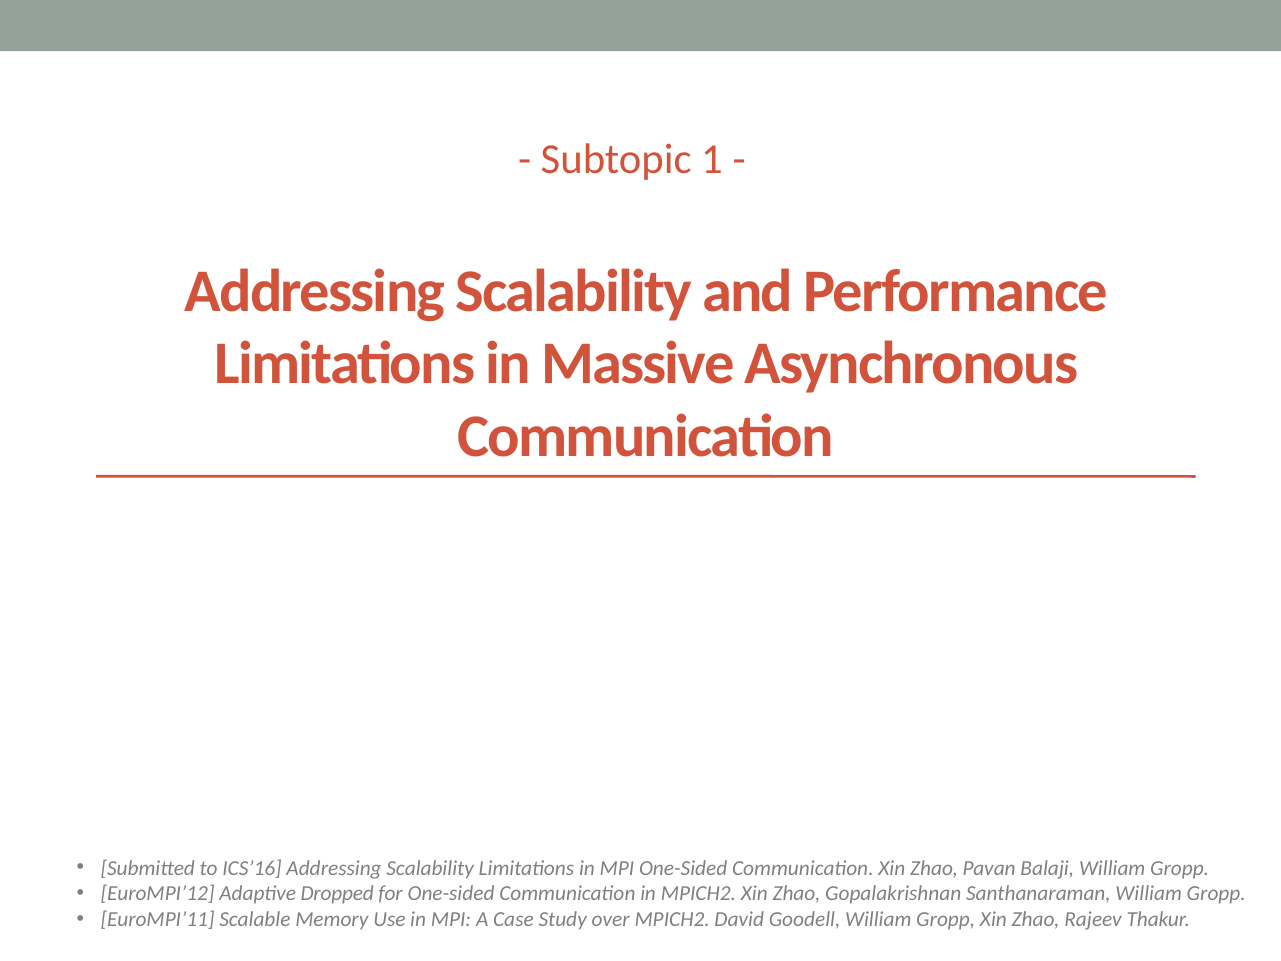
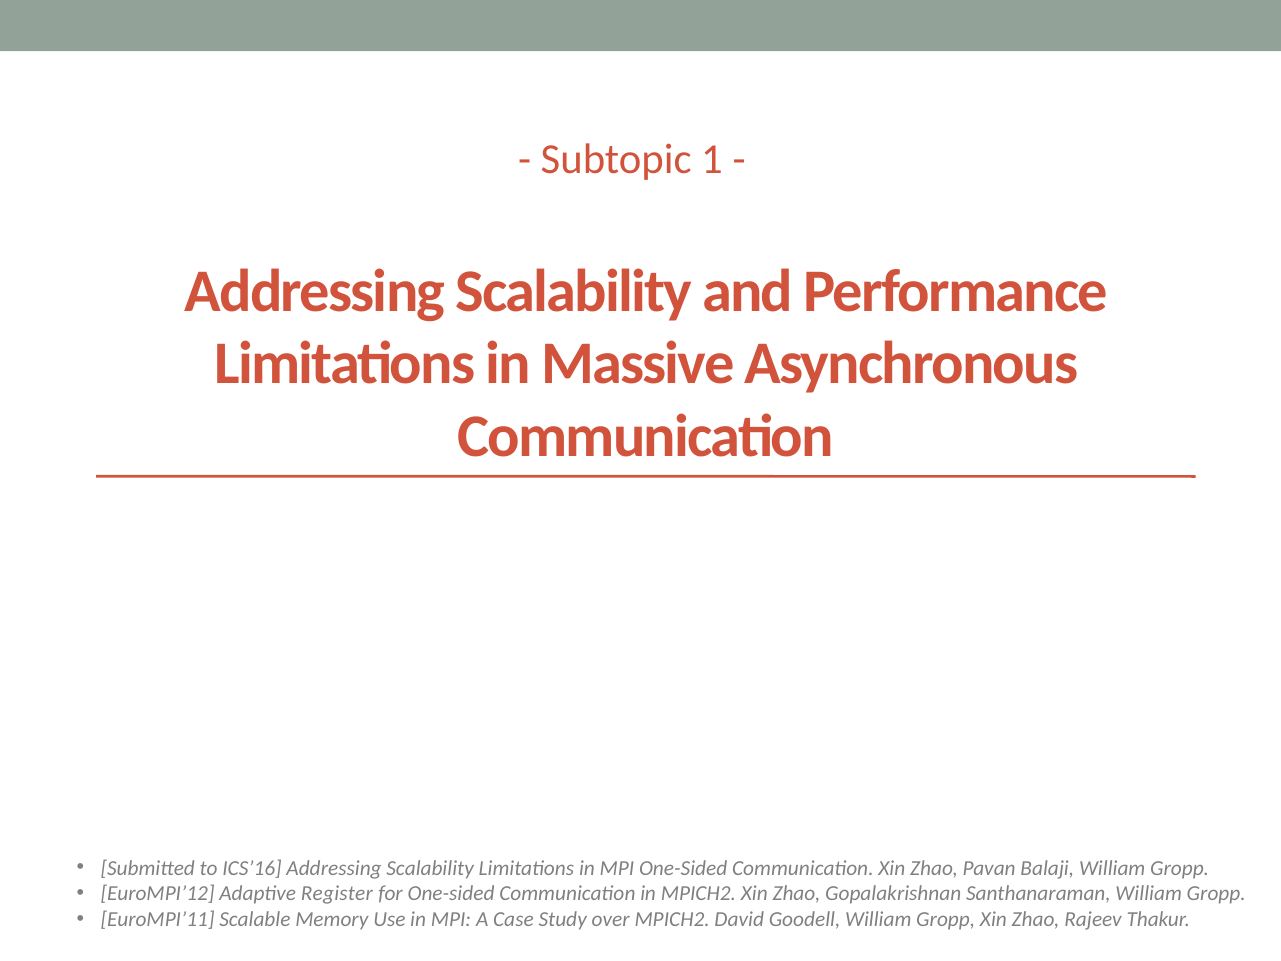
Dropped: Dropped -> Register (337, 893)
